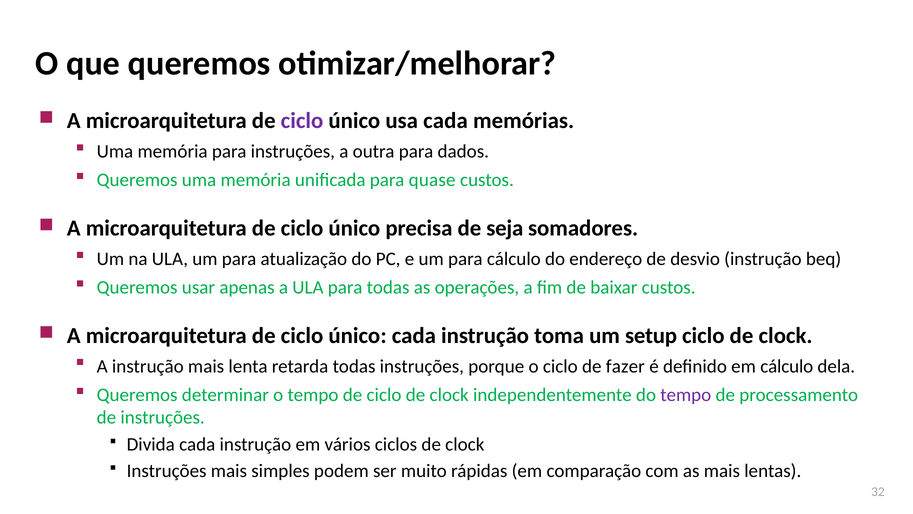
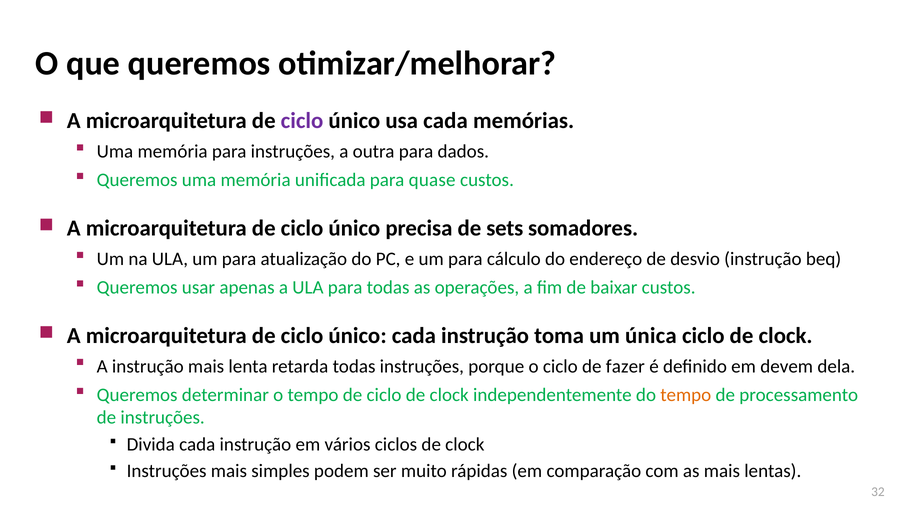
seja: seja -> sets (505, 228)
setup: setup -> única (651, 335)
em cálculo: cálculo -> devem (787, 366)
tempo colour: purple -> orange (686, 394)
